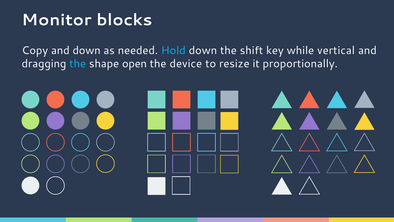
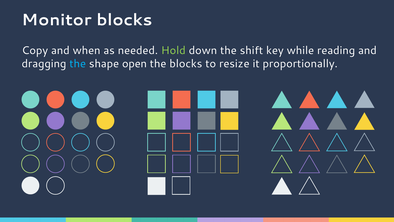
and down: down -> when (87, 50)
Hold colour: light blue -> light green (173, 50)
vertical: vertical -> reading (336, 50)
the device: device -> blocks (186, 64)
